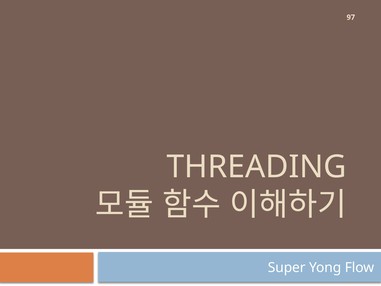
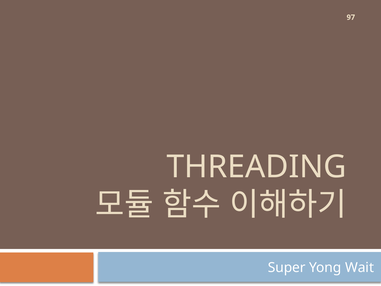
Flow: Flow -> Wait (360, 267)
